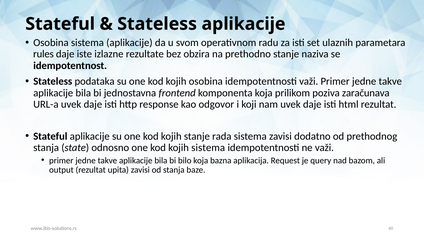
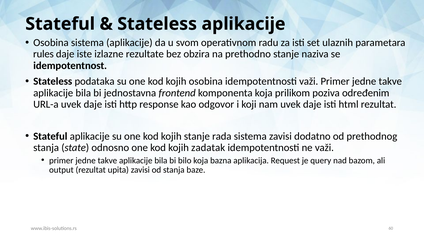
zaračunava: zaračunava -> određenim (366, 93)
kojih sistema: sistema -> zadatak (208, 147)
